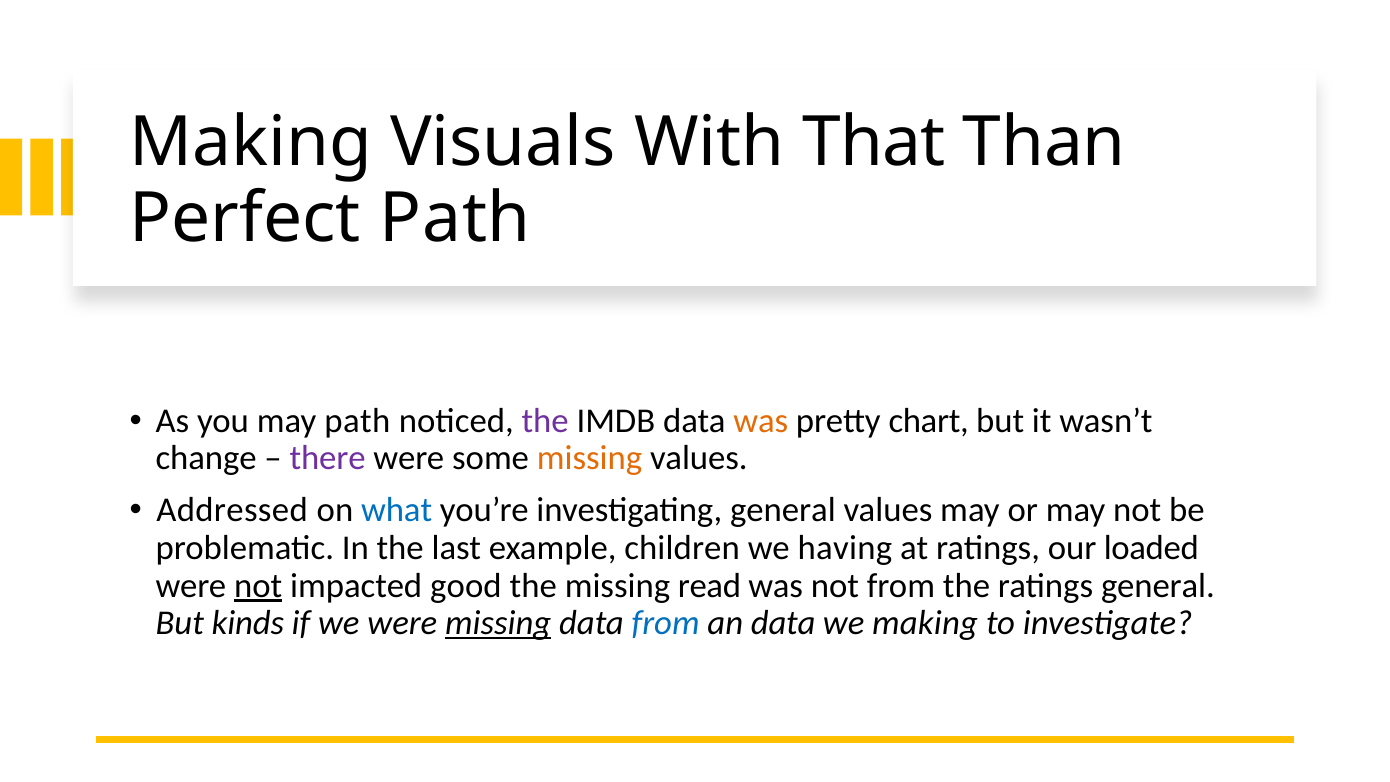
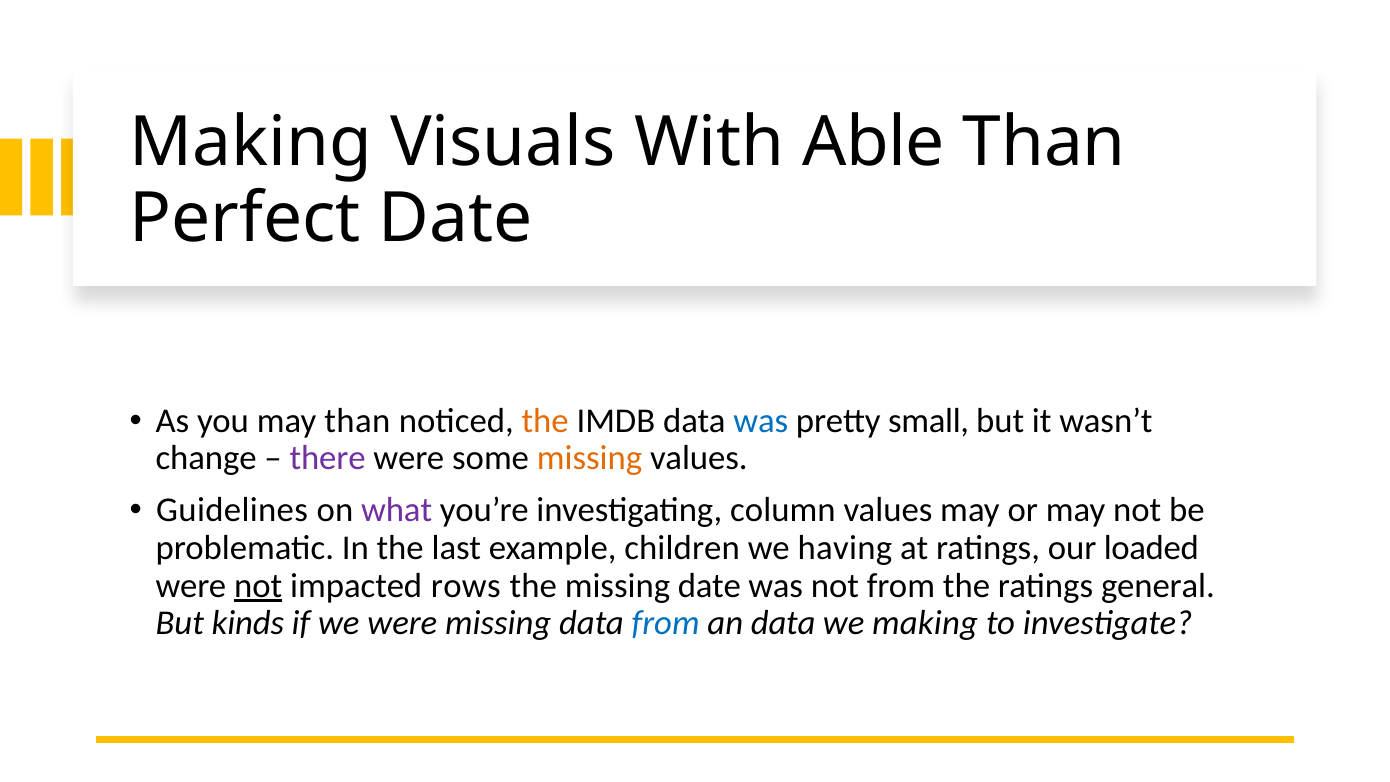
That: That -> Able (874, 143)
Perfect Path: Path -> Date (456, 218)
may path: path -> than (357, 421)
the colour: purple -> orange (545, 421)
was colour: orange -> blue (761, 421)
chart: chart -> small (929, 421)
Addressed: Addressed -> Guidelines (232, 510)
what colour: blue -> purple (397, 510)
investigating general: general -> column (783, 510)
good: good -> rows (466, 585)
missing read: read -> date (709, 585)
missing underline: present -> none (498, 623)
